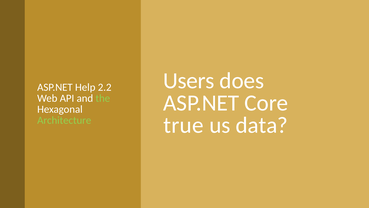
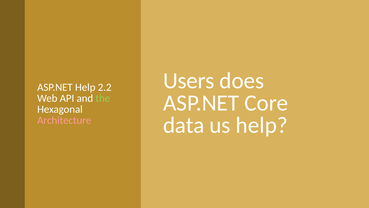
Architecture colour: light green -> pink (64, 120)
true: true -> data (184, 125)
us data: data -> help (262, 125)
